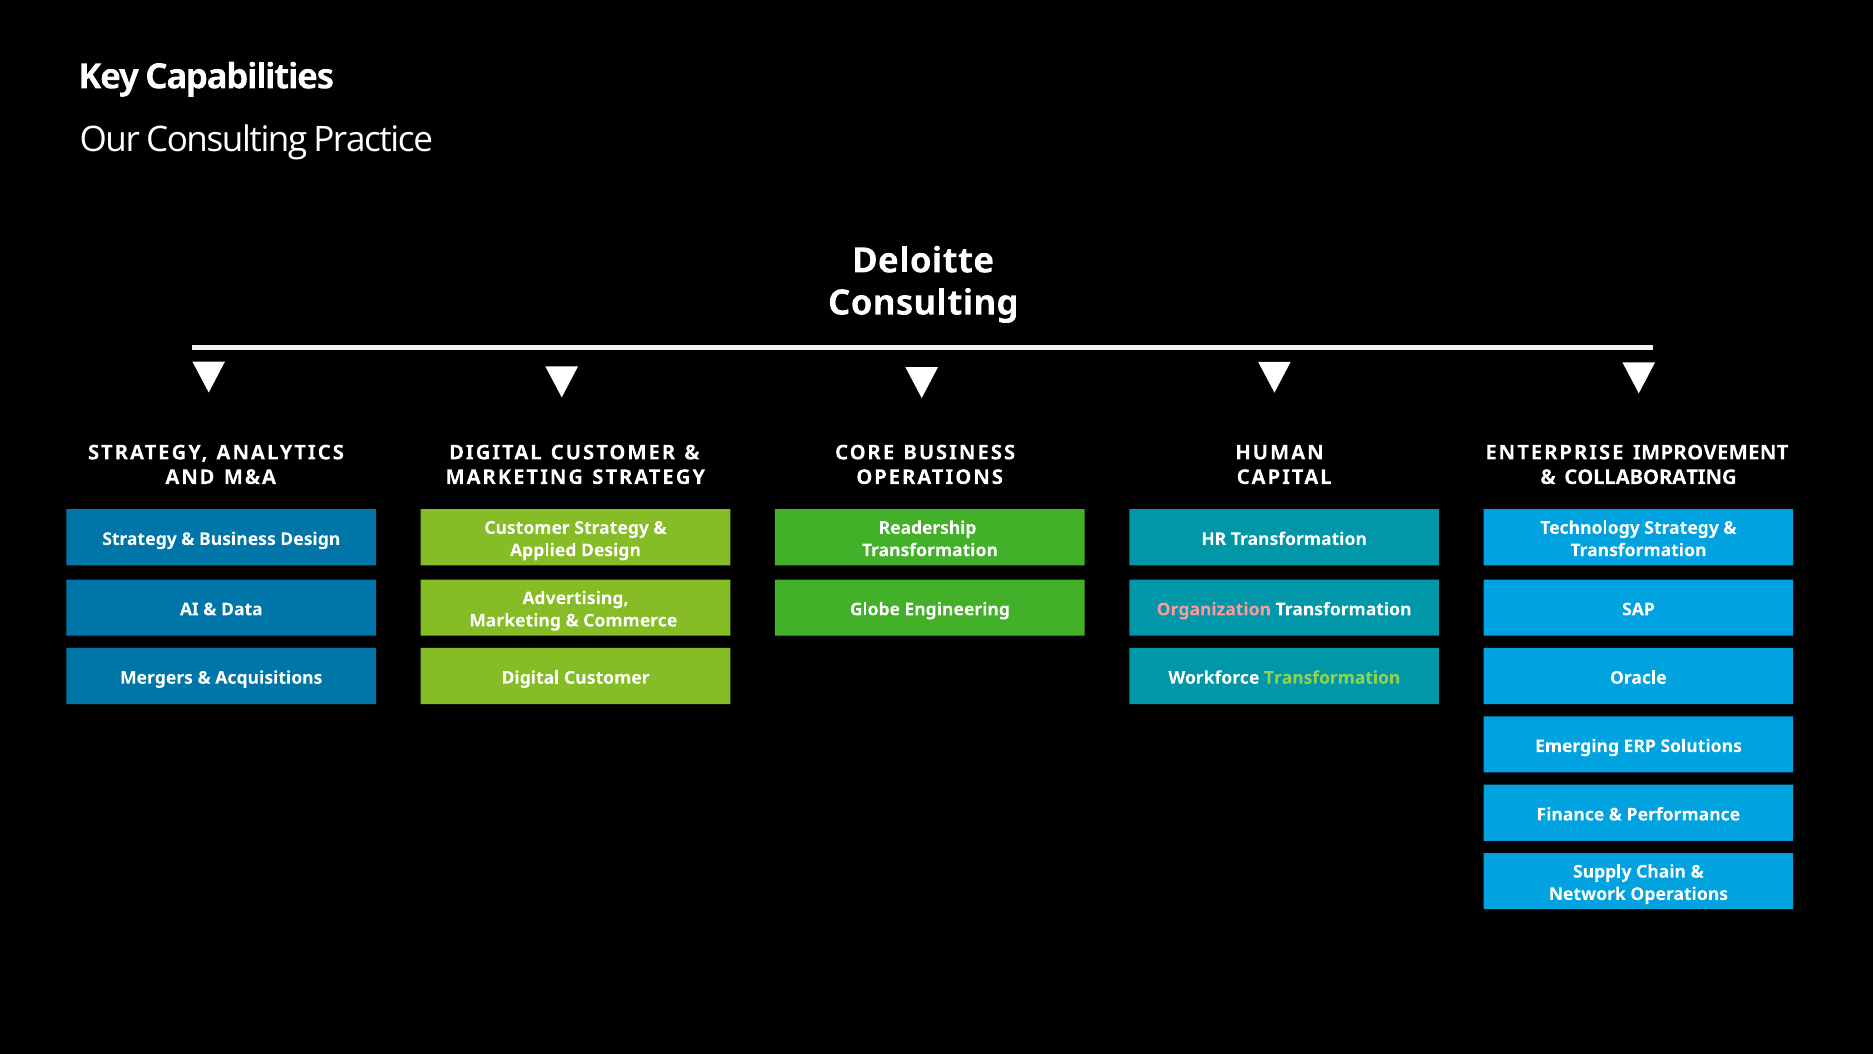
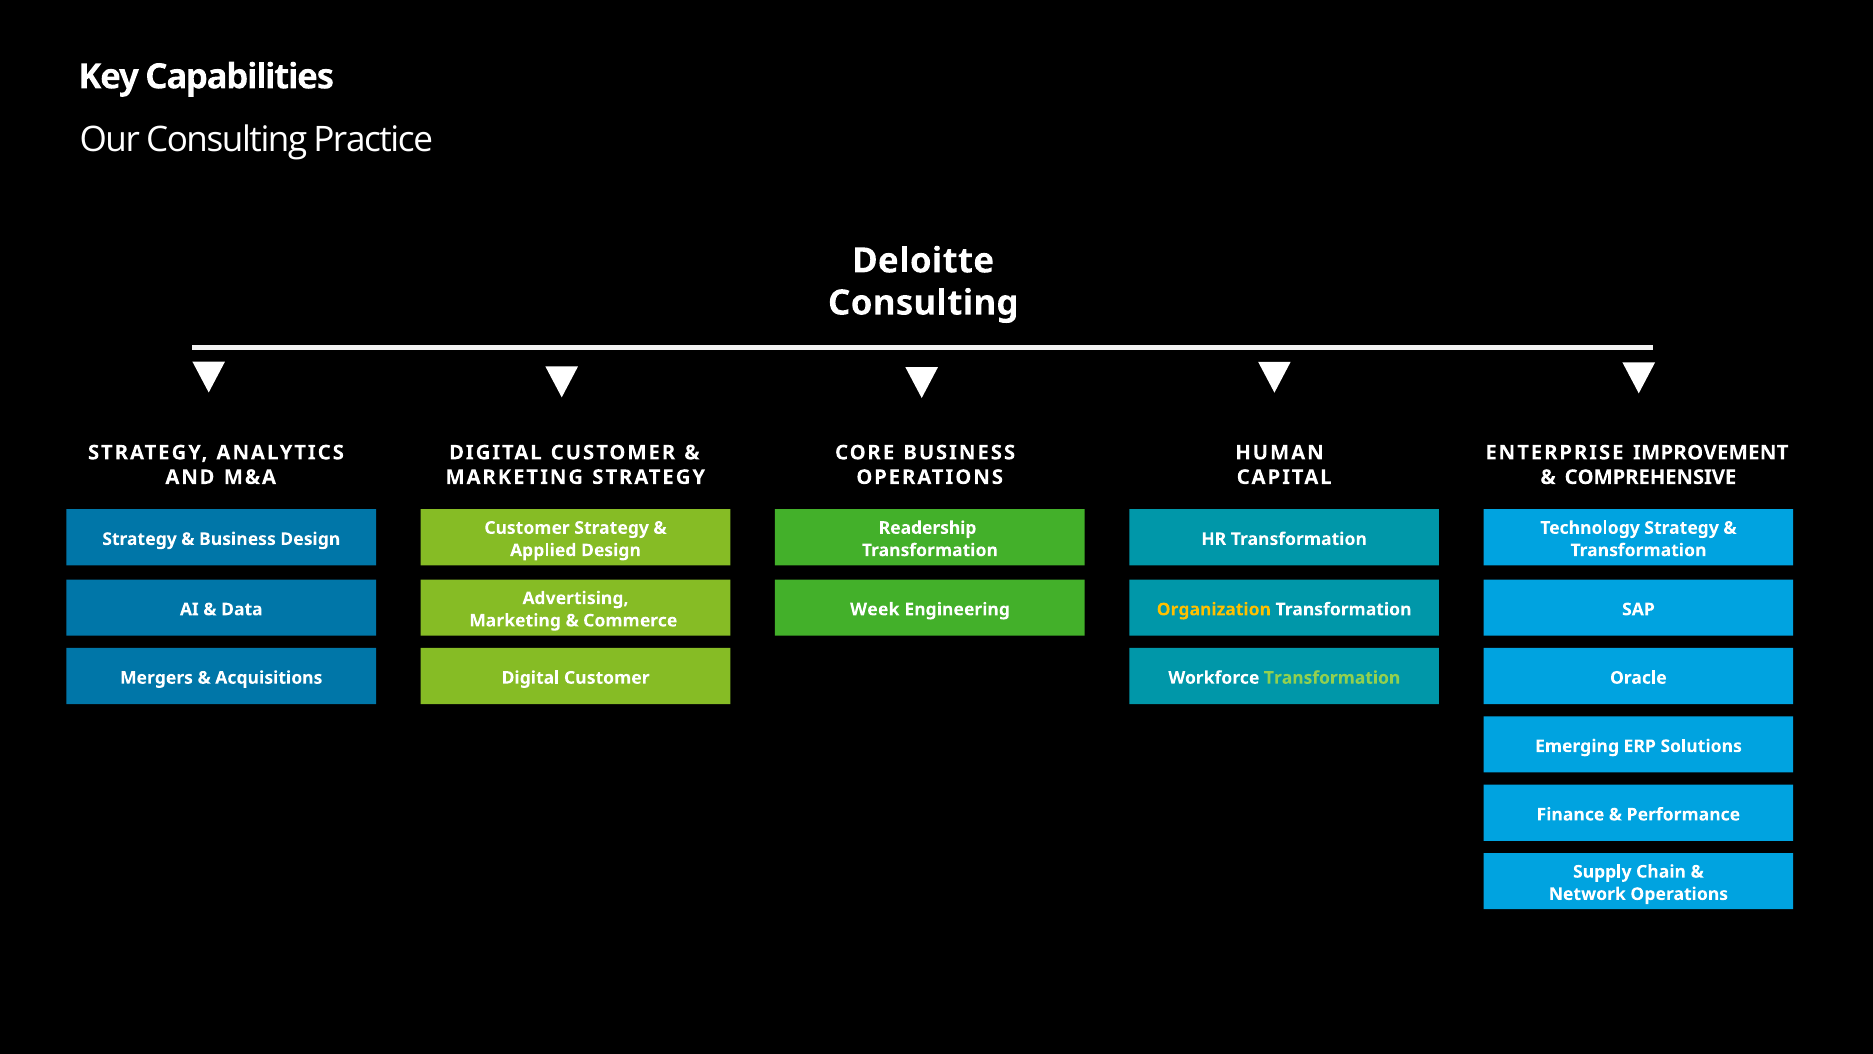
COLLABORATING: COLLABORATING -> COMPREHENSIVE (1650, 477)
Globe: Globe -> Week (875, 609)
Organization colour: pink -> yellow (1214, 609)
